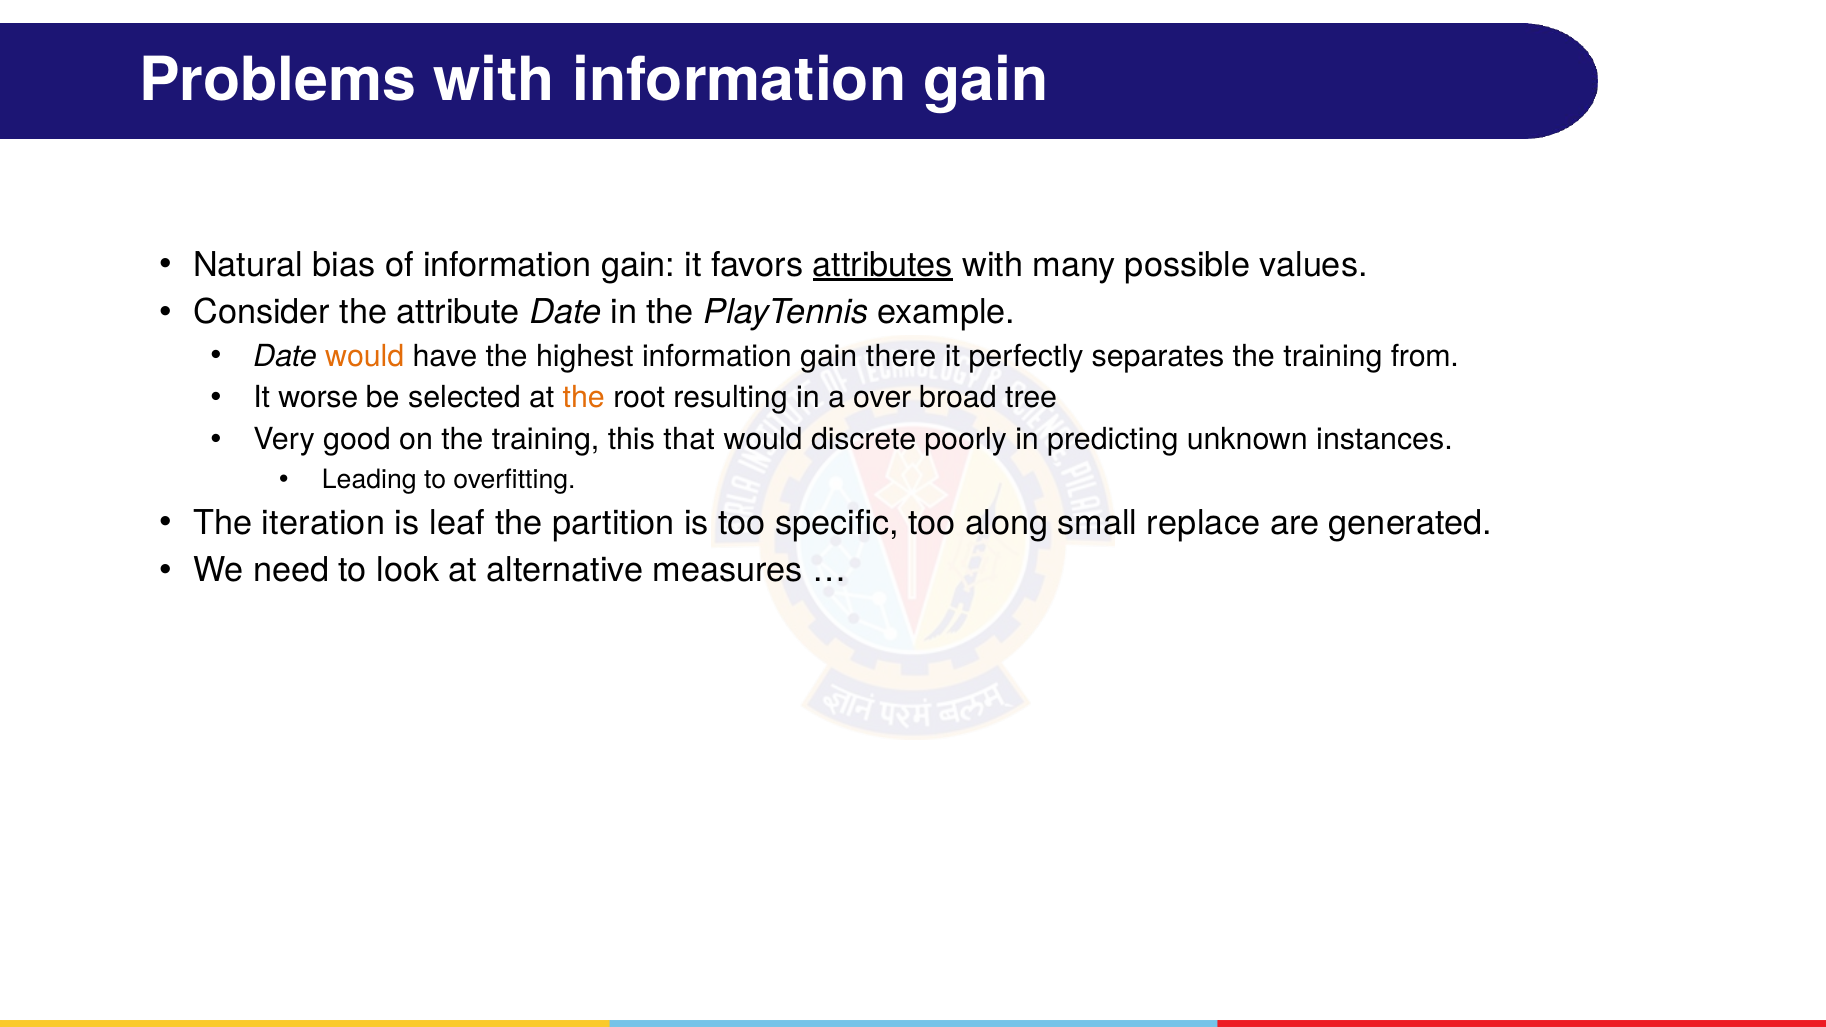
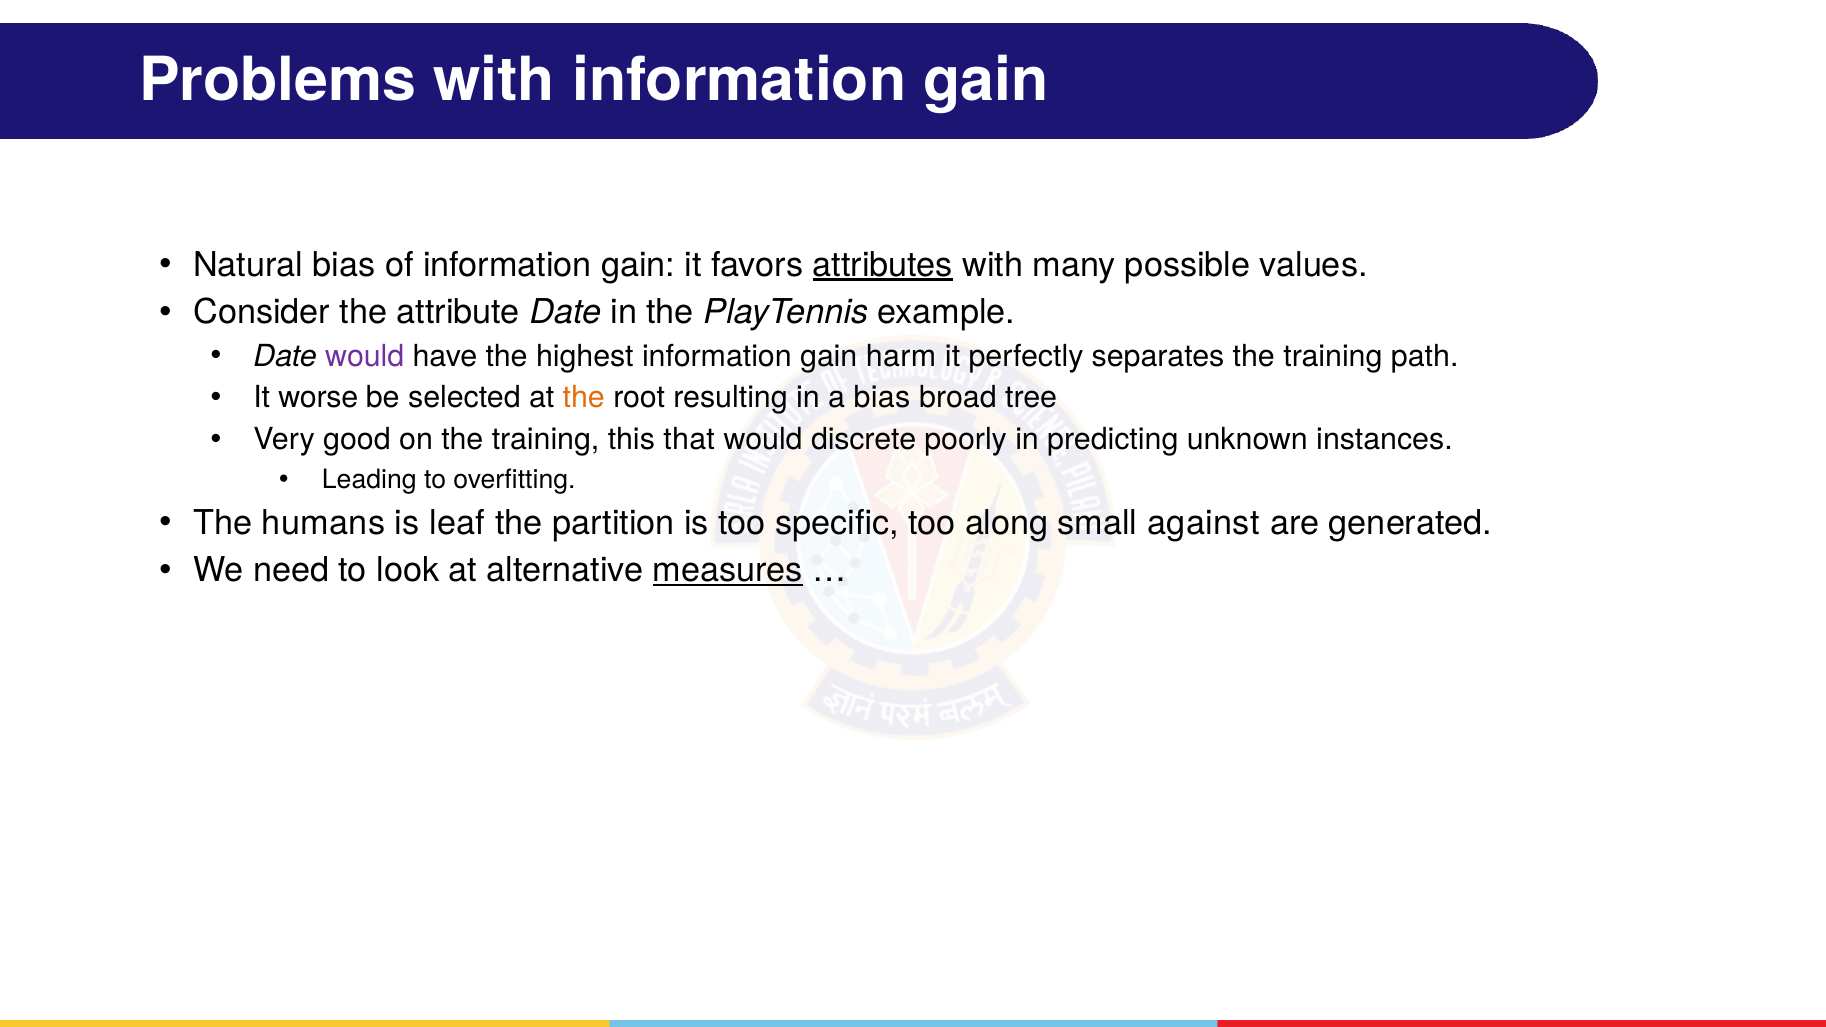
would colour: orange -> purple (365, 356)
there: there -> harm (901, 356)
from: from -> path (1425, 356)
a over: over -> bias (882, 398)
iteration: iteration -> humans (324, 523)
replace: replace -> against (1204, 523)
measures underline: none -> present (728, 570)
